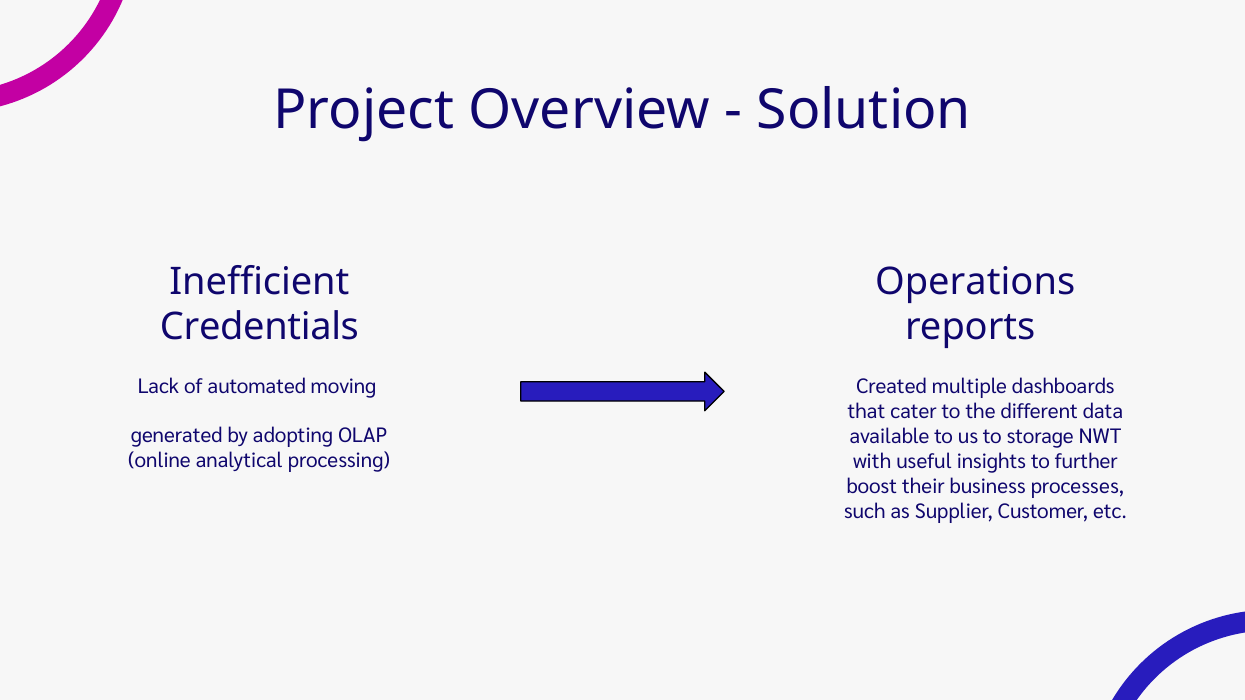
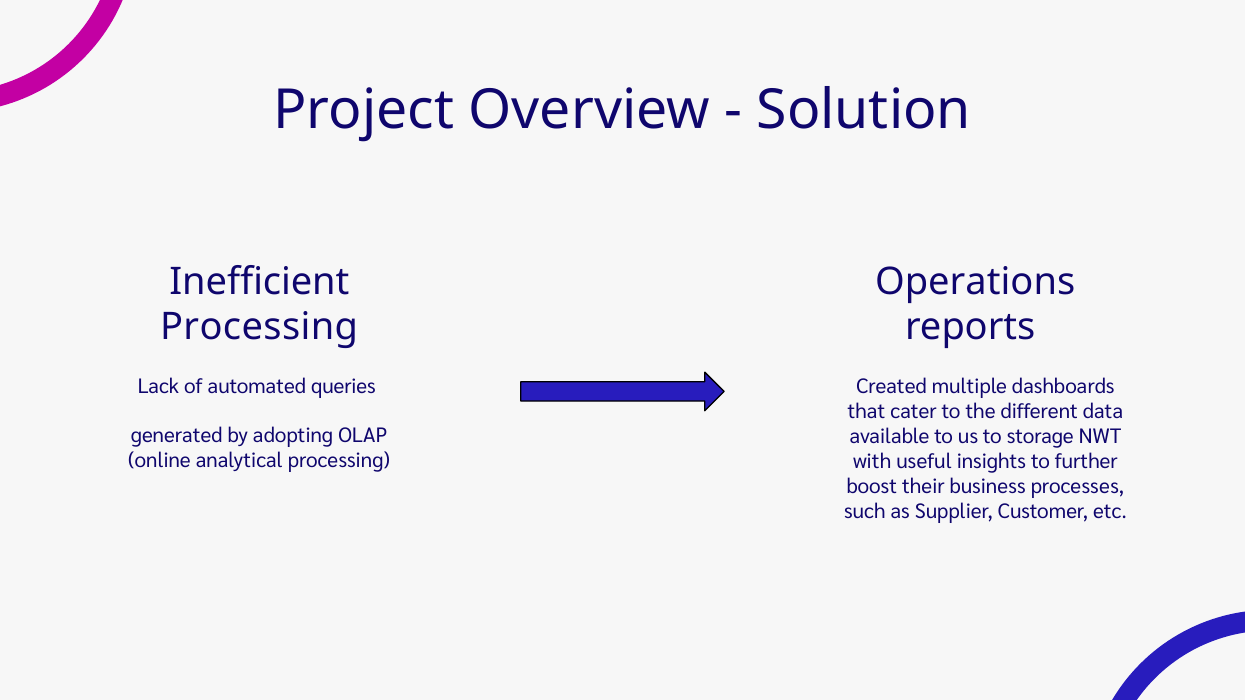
Credentials: Credentials -> Processing (259, 327)
moving: moving -> queries (343, 386)
